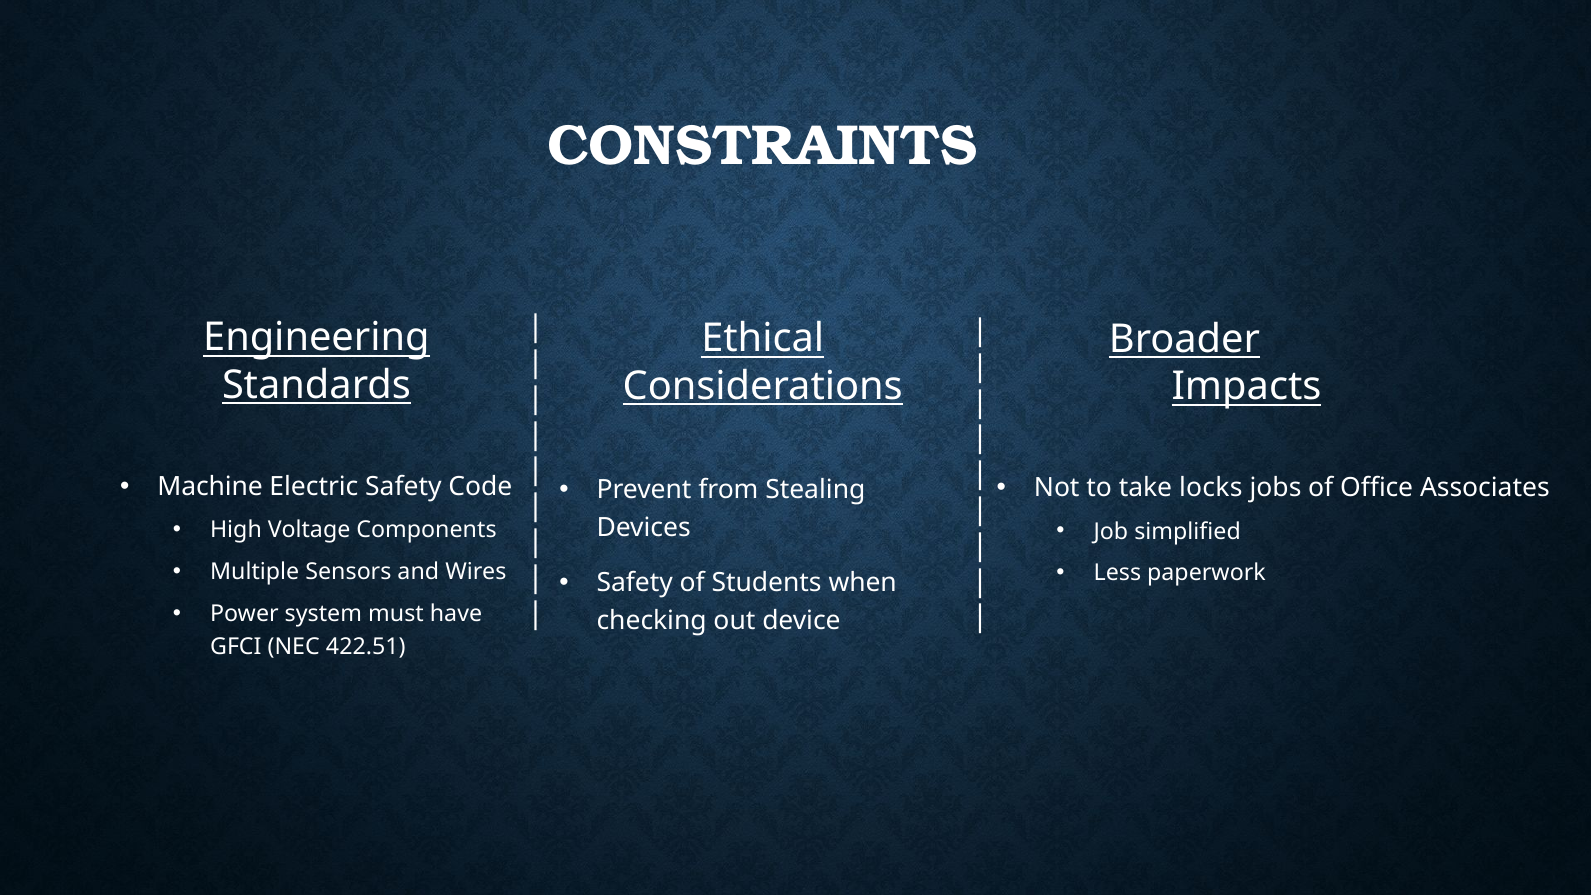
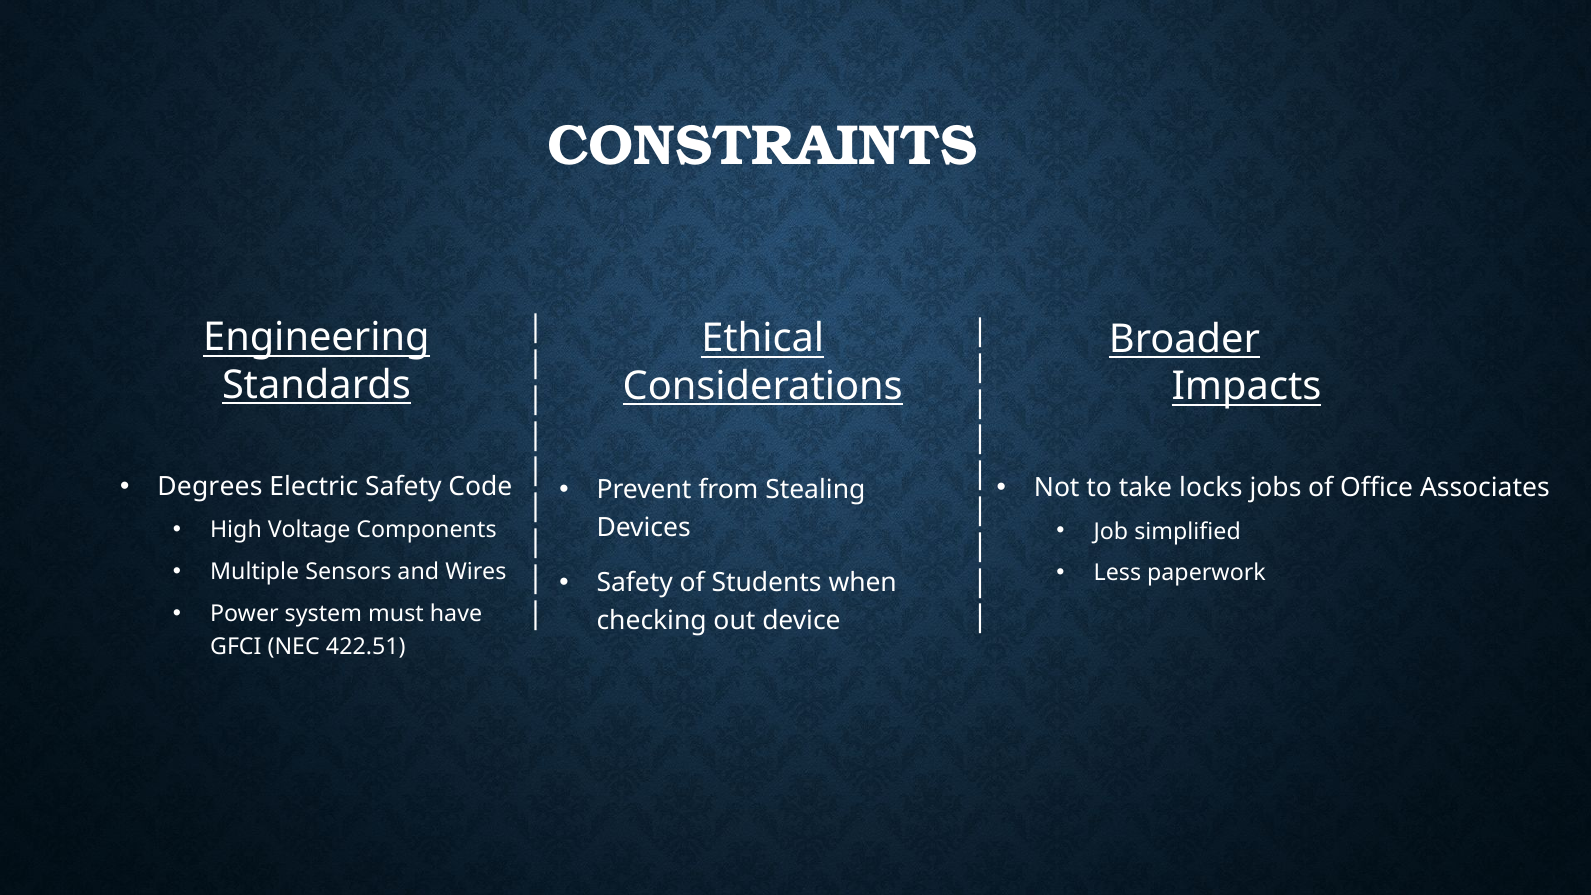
Machine: Machine -> Degrees (210, 487)
